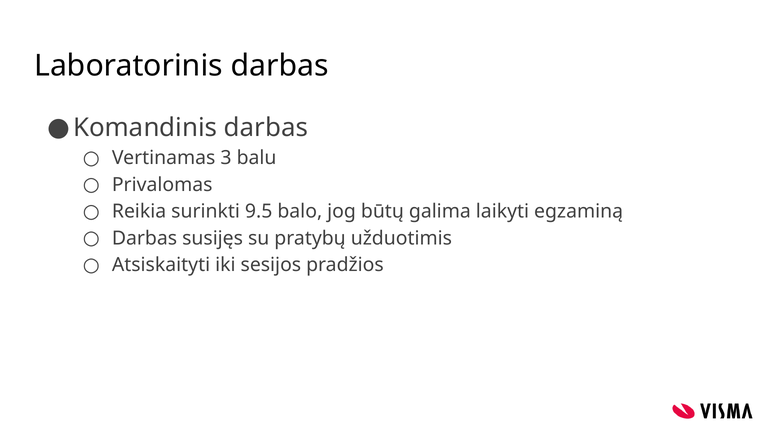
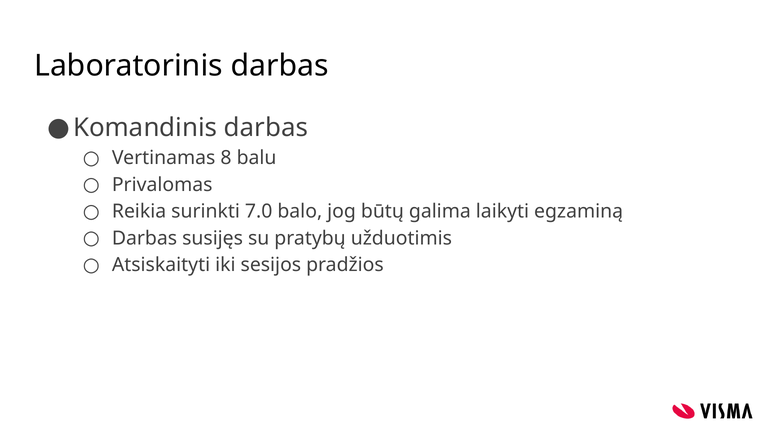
3: 3 -> 8 (226, 158)
9.5: 9.5 -> 7.0 (259, 212)
